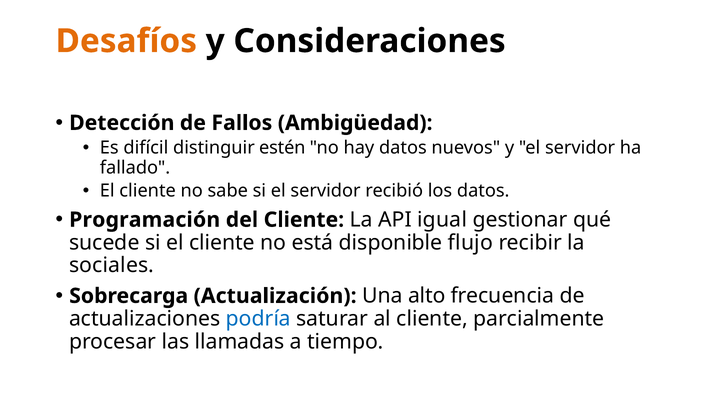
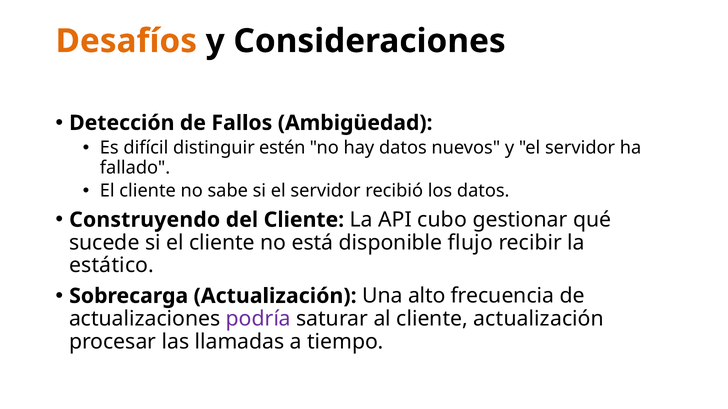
Programación: Programación -> Construyendo (145, 220)
igual: igual -> cubo (442, 220)
sociales: sociales -> estático (112, 266)
podría colour: blue -> purple (258, 319)
cliente parcialmente: parcialmente -> actualización (539, 319)
